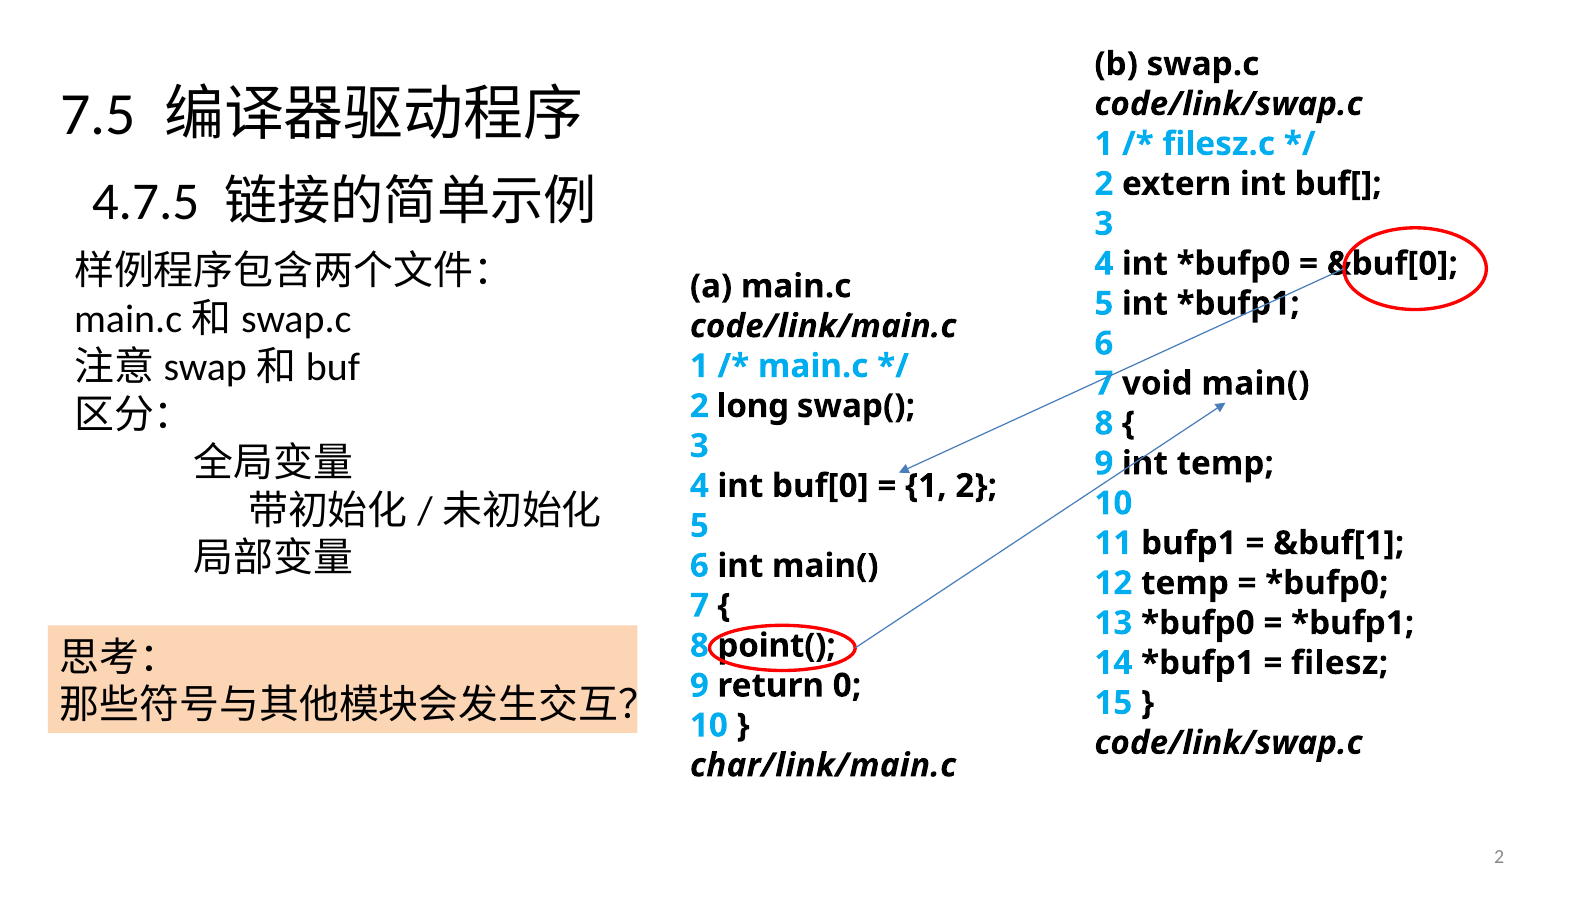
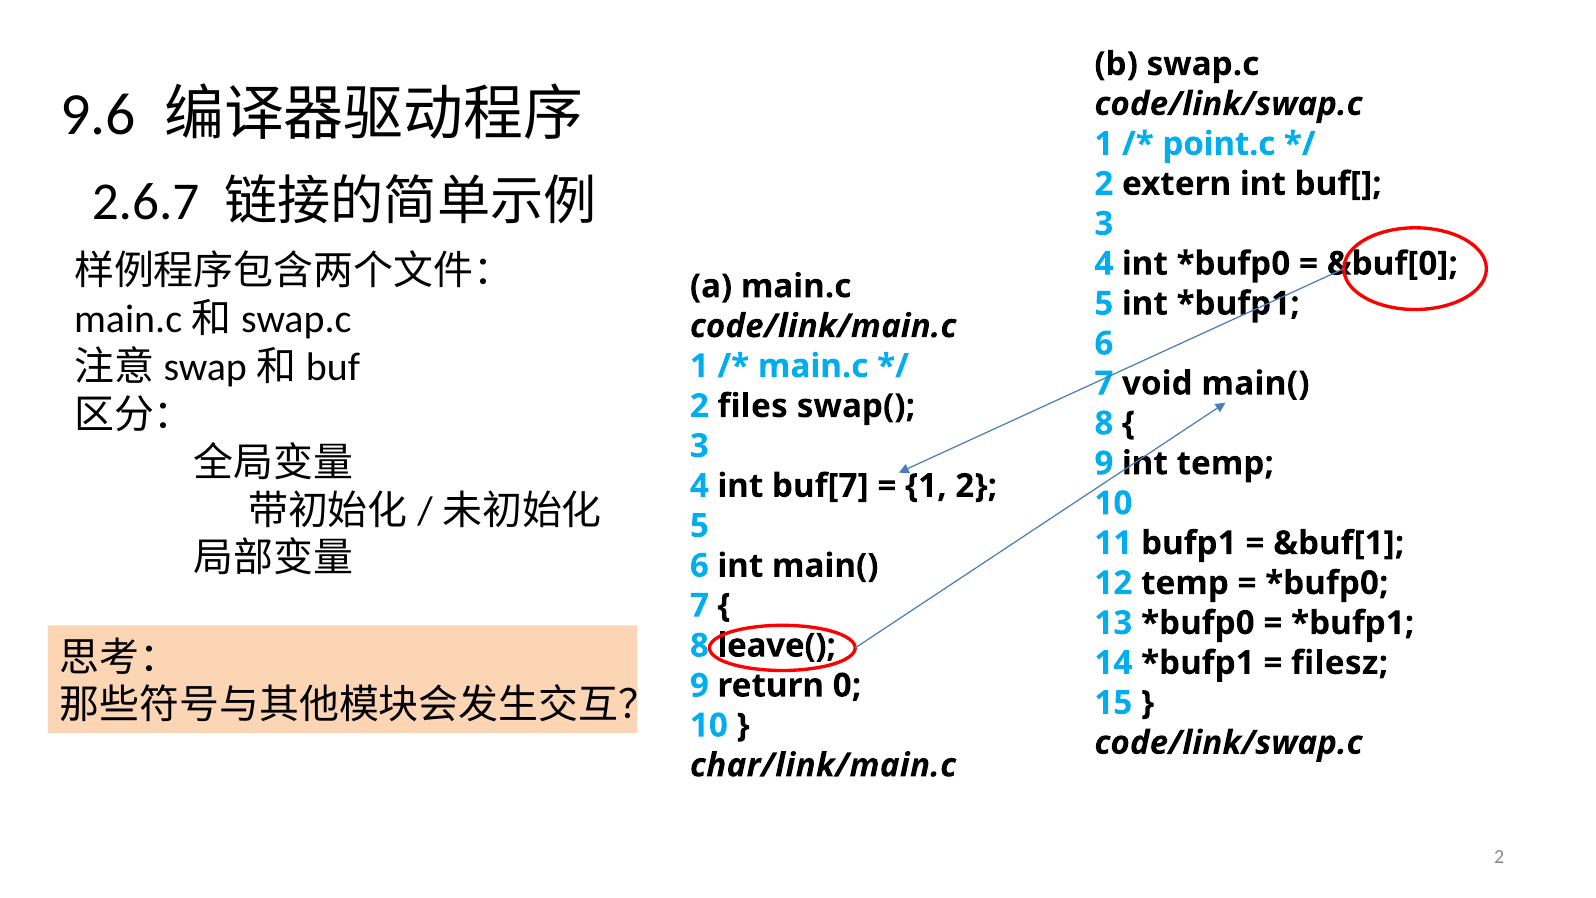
7.5: 7.5 -> 9.6 (98, 115)
filesz.c: filesz.c -> point.c (1219, 144)
4.7.5: 4.7.5 -> 2.6.7 (146, 202)
long: long -> files (753, 406)
buf[0: buf[0 -> buf[7 (820, 486)
point(: point( -> leave( (777, 645)
